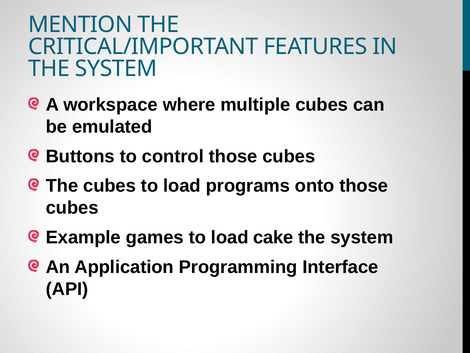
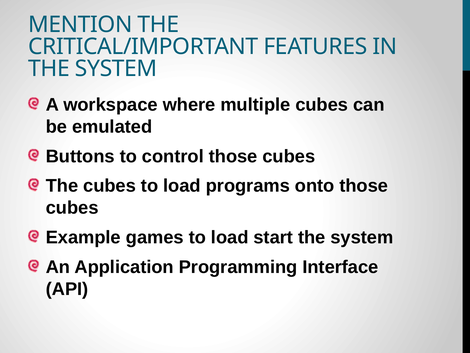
cake: cake -> start (273, 237)
